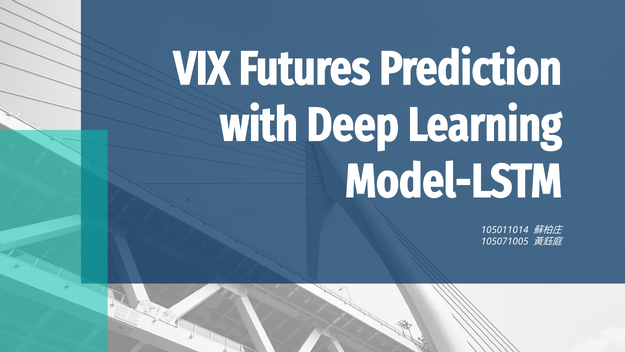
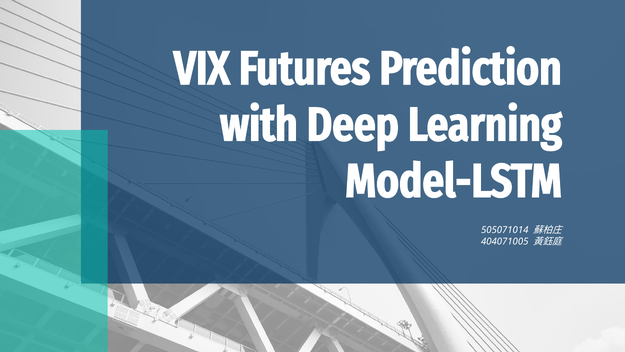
105011014: 105011014 -> 505071014 (505, 230)
105071005: 105071005 -> 404071005 (505, 241)
